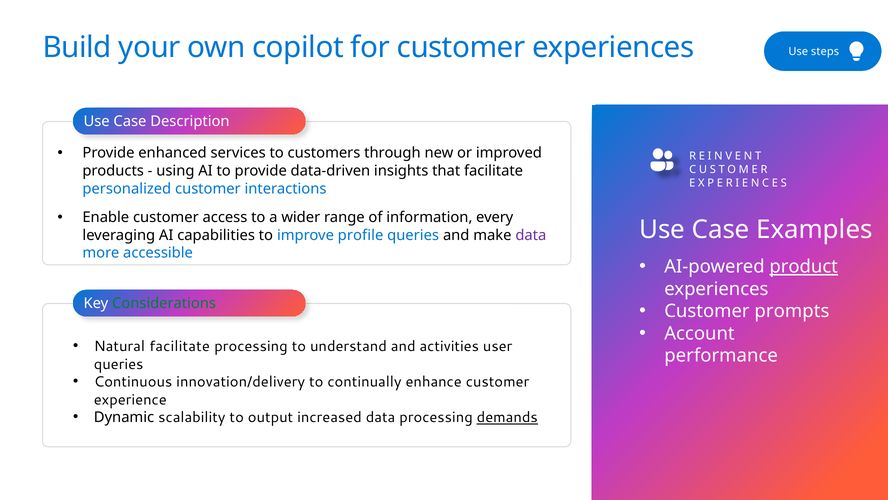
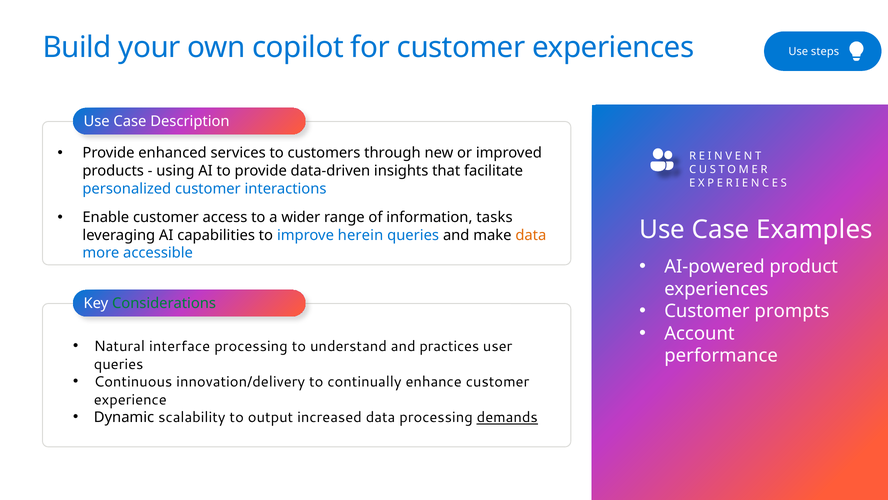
every: every -> tasks (495, 217)
profile: profile -> herein (361, 235)
data colour: purple -> orange (531, 235)
product underline: present -> none (804, 266)
Natural facilitate: facilitate -> interface (180, 346)
activities: activities -> practices (449, 346)
